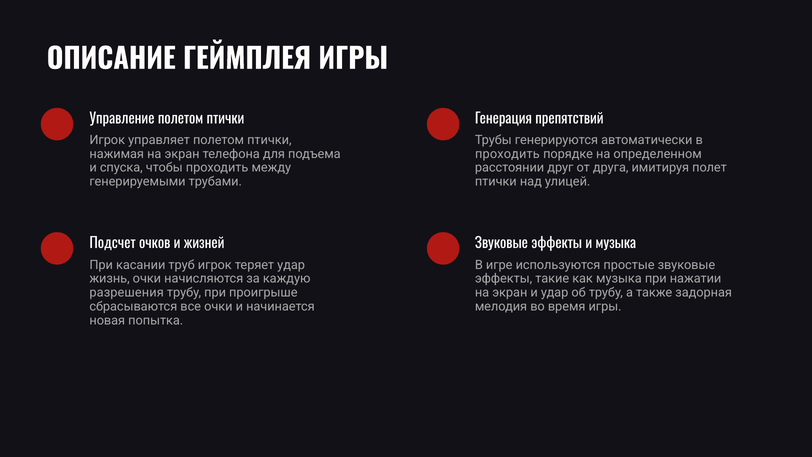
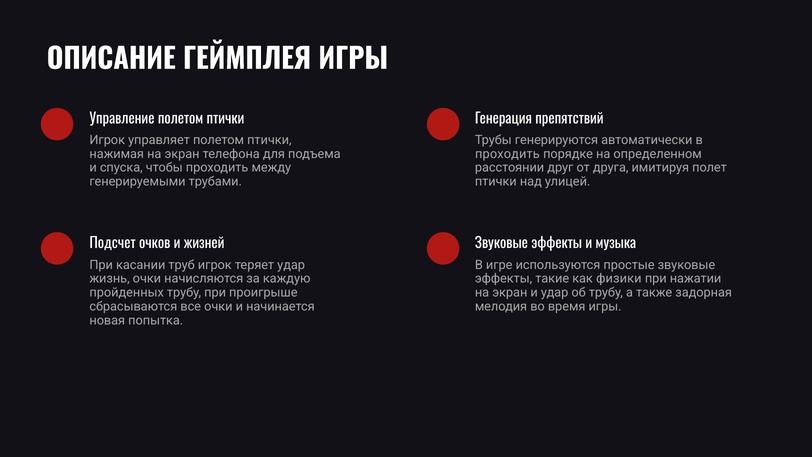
как музыка: музыка -> физики (619, 279)
разрешения: разрешения -> пройденных (127, 292)
